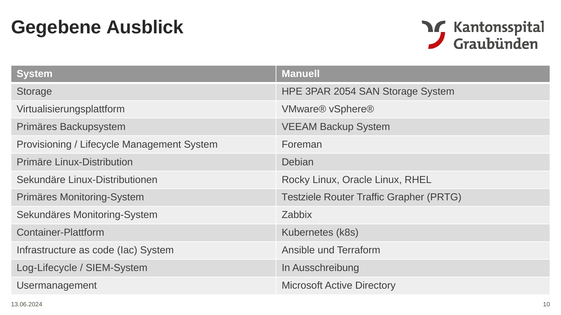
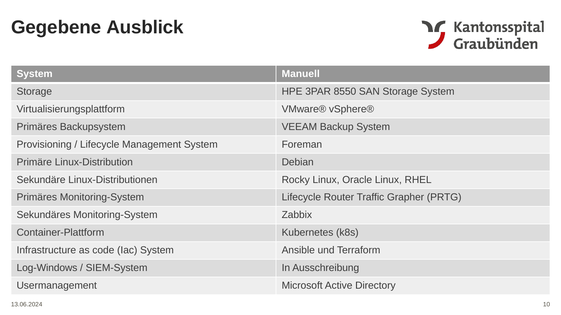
2054: 2054 -> 8550 (345, 92)
Monitoring-System Testziele: Testziele -> Lifecycle (301, 198)
Log-Lifecycle: Log-Lifecycle -> Log-Windows (47, 268)
